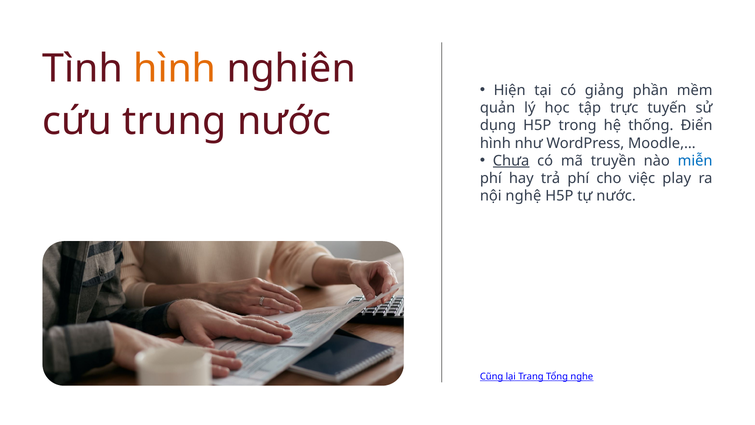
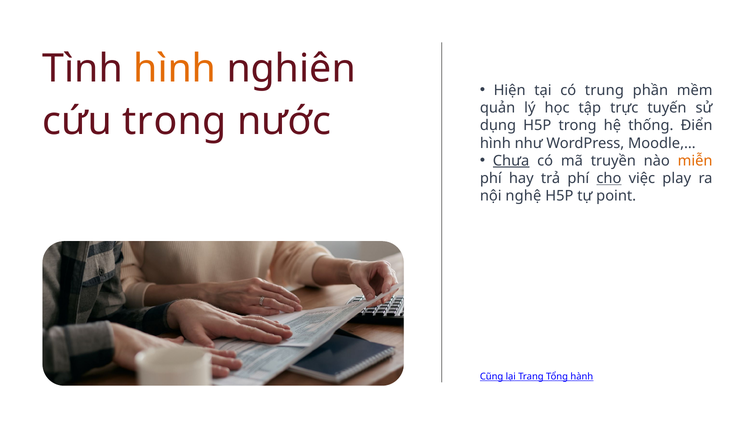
giảng: giảng -> trung (604, 90)
cứu trung: trung -> trong (174, 121)
miễn colour: blue -> orange (695, 161)
cho underline: none -> present (609, 178)
tự nước: nước -> point (616, 196)
nghe: nghe -> hành (582, 376)
